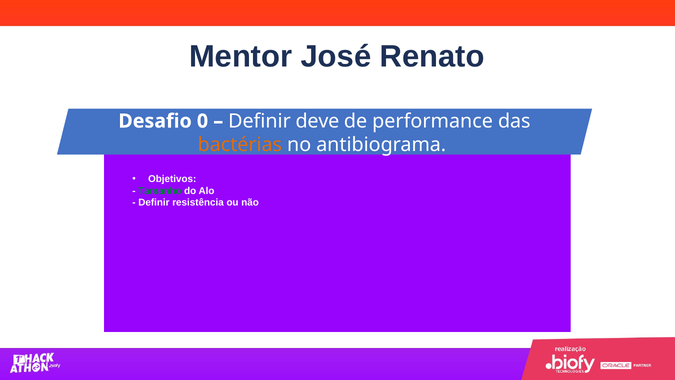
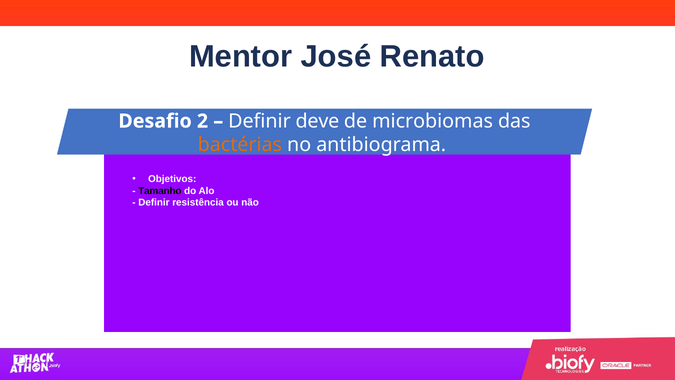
0: 0 -> 2 (202, 121)
performance: performance -> microbiomas (433, 121)
Tamanho colour: green -> black (160, 191)
